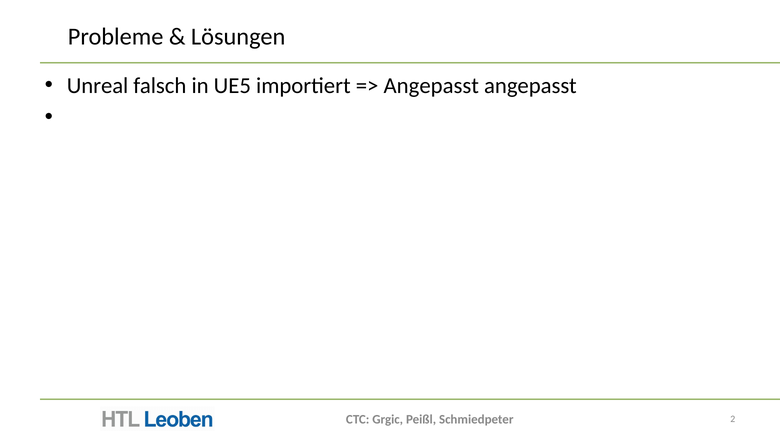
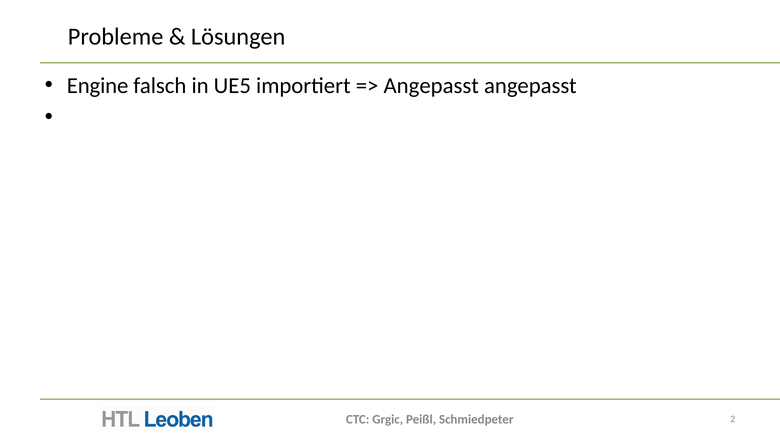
Unreal: Unreal -> Engine (98, 86)
